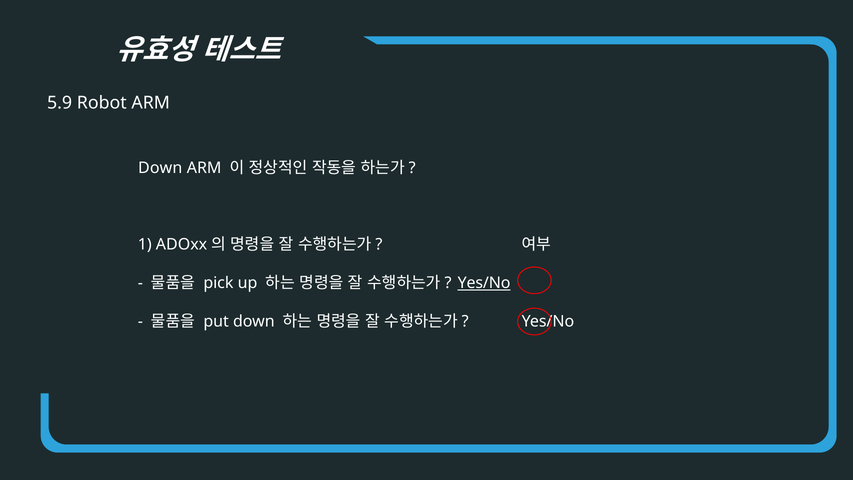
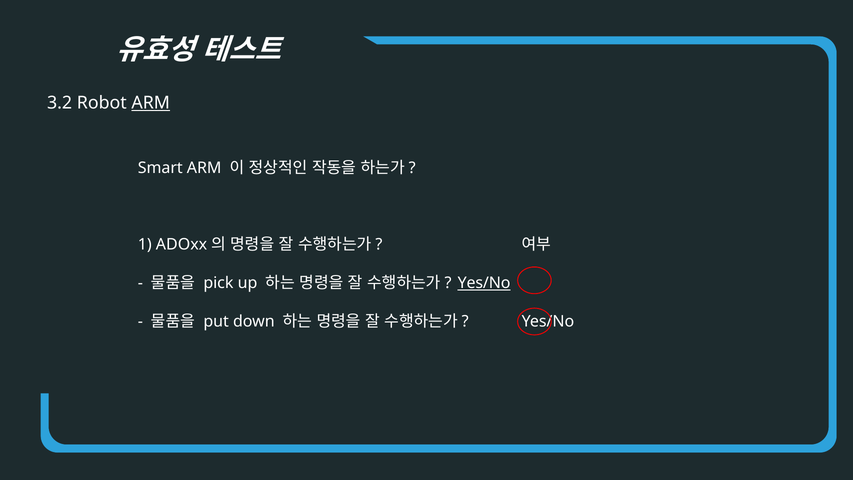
5.9: 5.9 -> 3.2 (60, 103)
ARM underline: none -> present (151, 103)
Down: Down -> Smart (160, 168)
